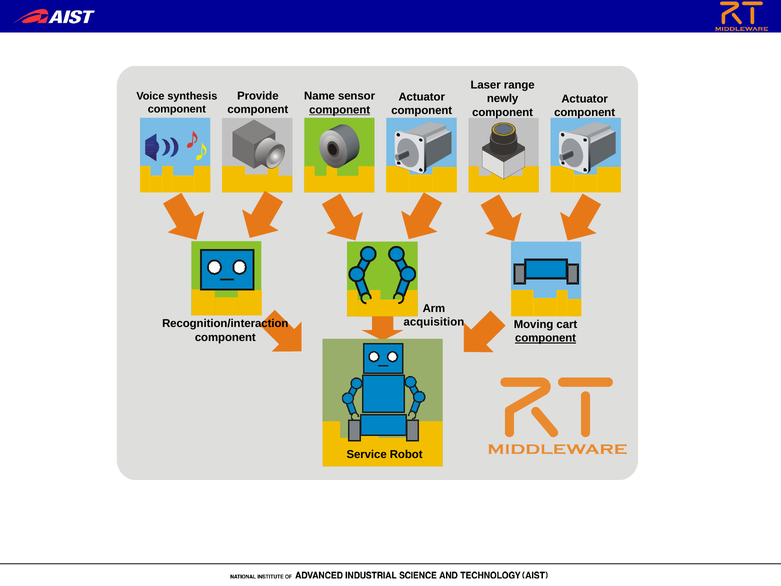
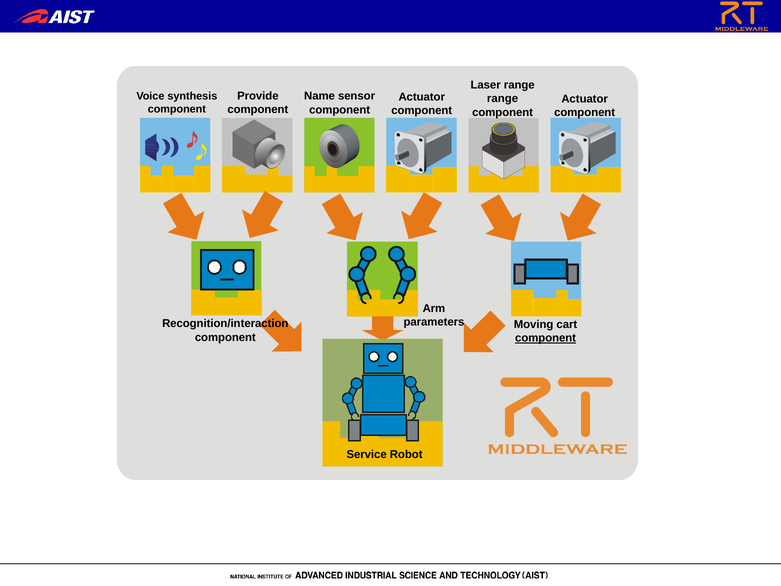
newly: newly -> range (503, 99)
component underline: present -> none (340, 110)
acquisition: acquisition -> parameters (434, 322)
